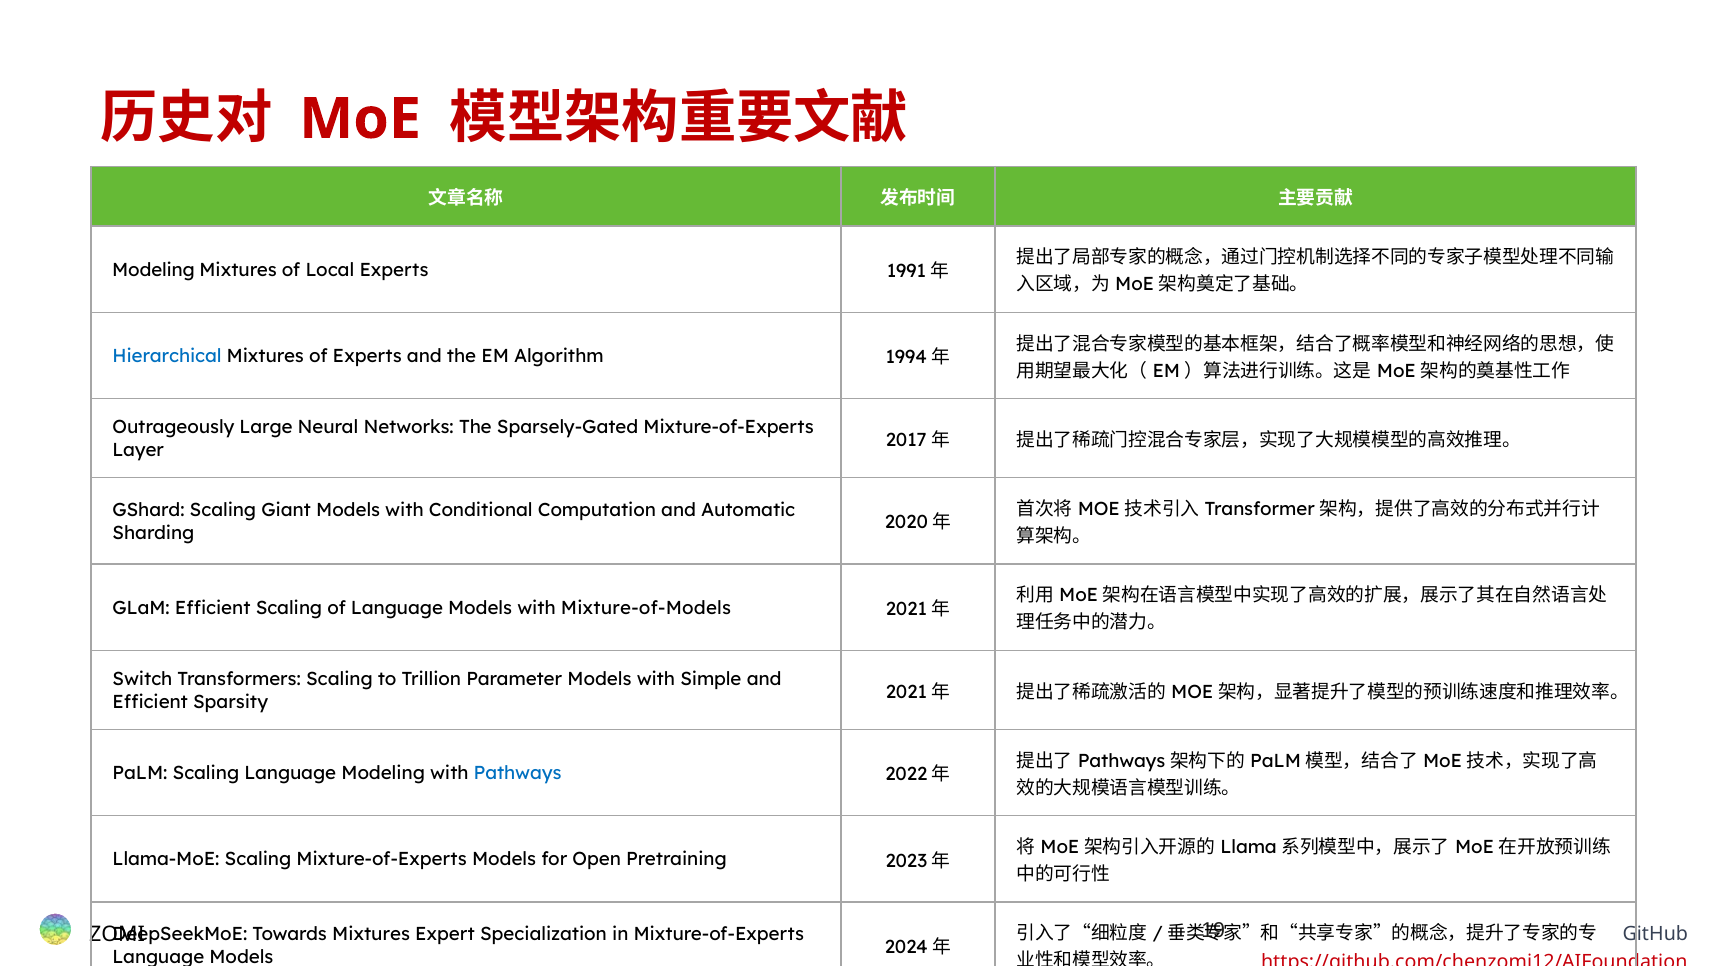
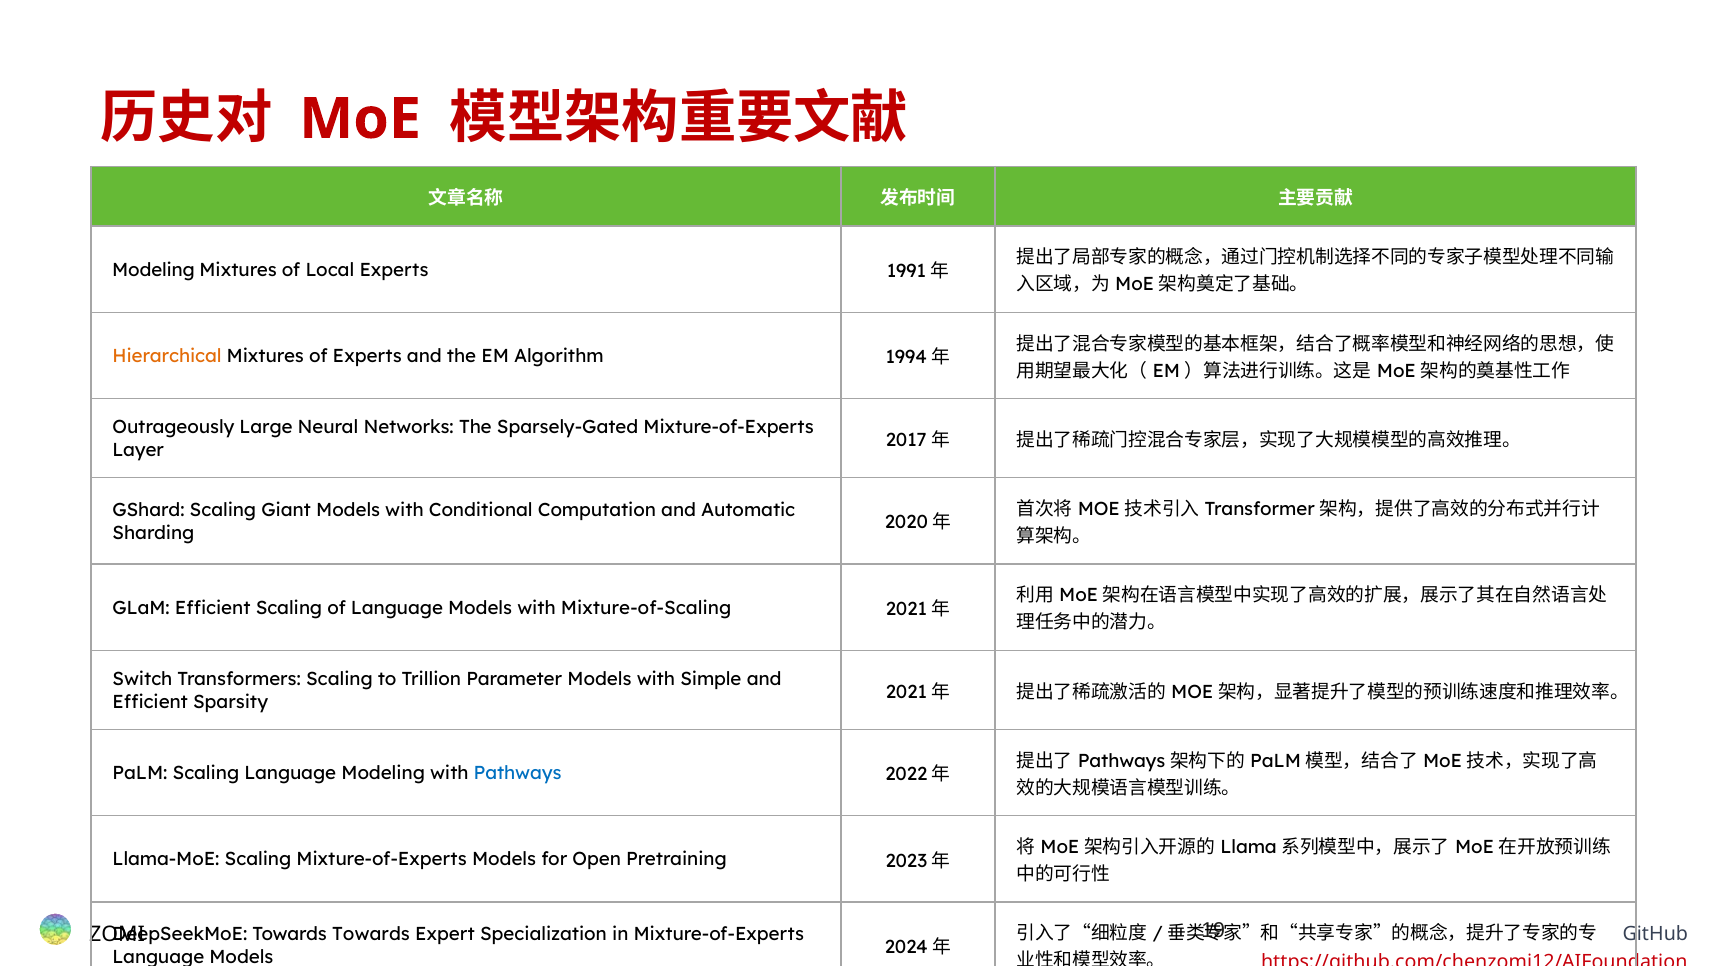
Hierarchical colour: blue -> orange (167, 357)
Mixture-of-Models: Mixture-of-Models -> Mixture-of-Scaling (646, 608)
Towards Mixtures: Mixtures -> Towards (371, 935)
